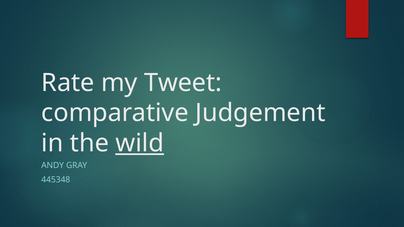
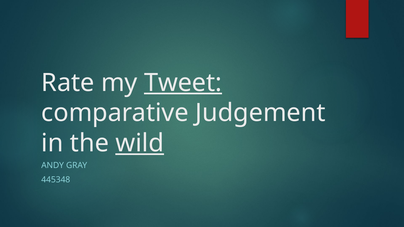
Tweet underline: none -> present (183, 83)
